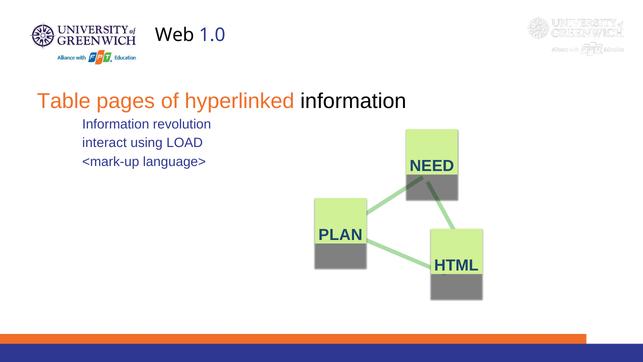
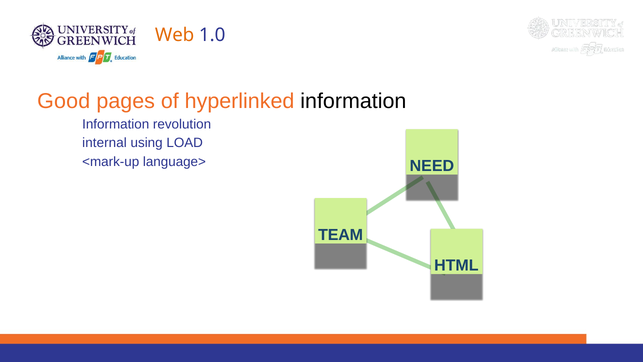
Web colour: black -> orange (175, 35)
Table: Table -> Good (64, 101)
interact: interact -> internal (105, 143)
PLAN: PLAN -> TEAM (341, 235)
